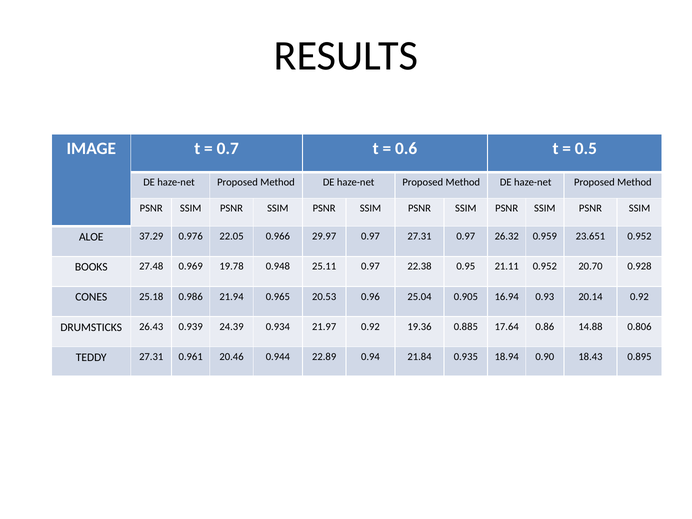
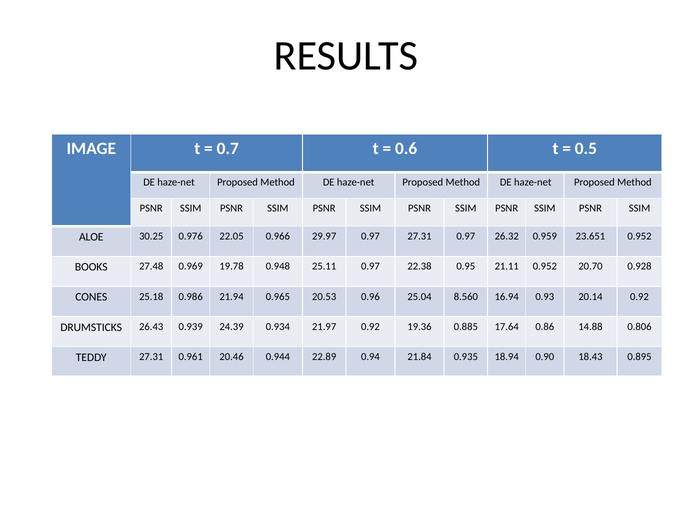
37.29: 37.29 -> 30.25 (151, 236)
0.905: 0.905 -> 8.560 (466, 297)
